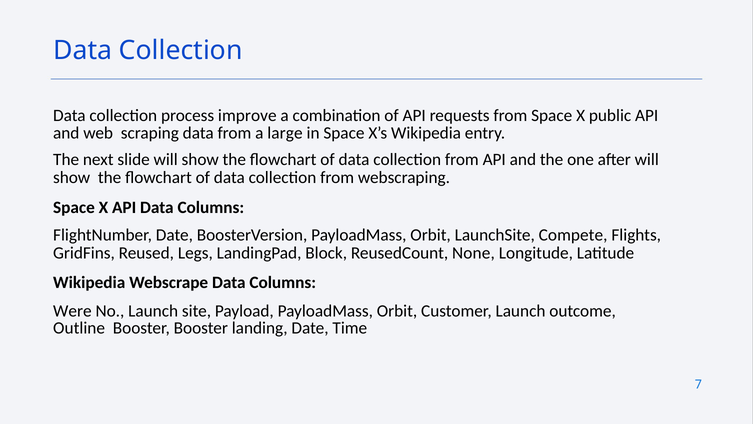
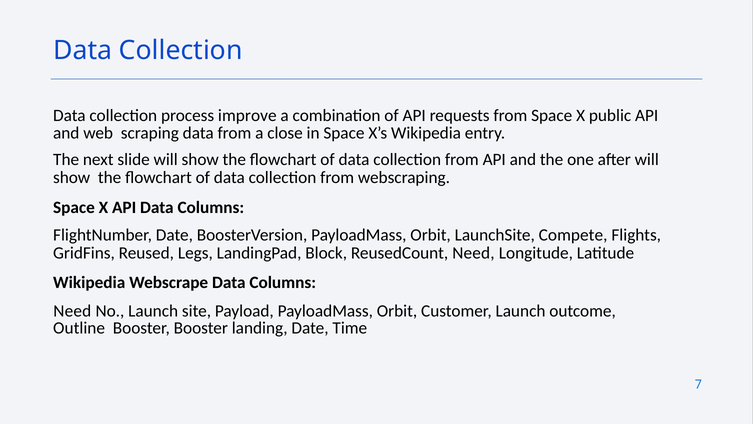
large: large -> close (285, 133)
ReusedCount None: None -> Need (473, 253)
Were: Were -> Need (72, 311)
